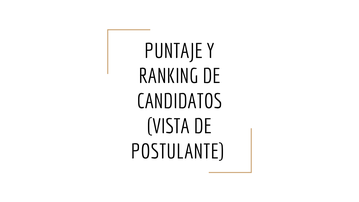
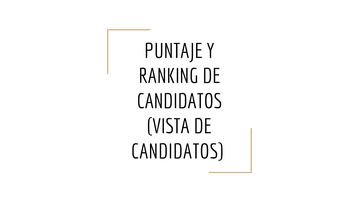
POSTULANTE: POSTULANTE -> CANDIDATOS (177, 152)
